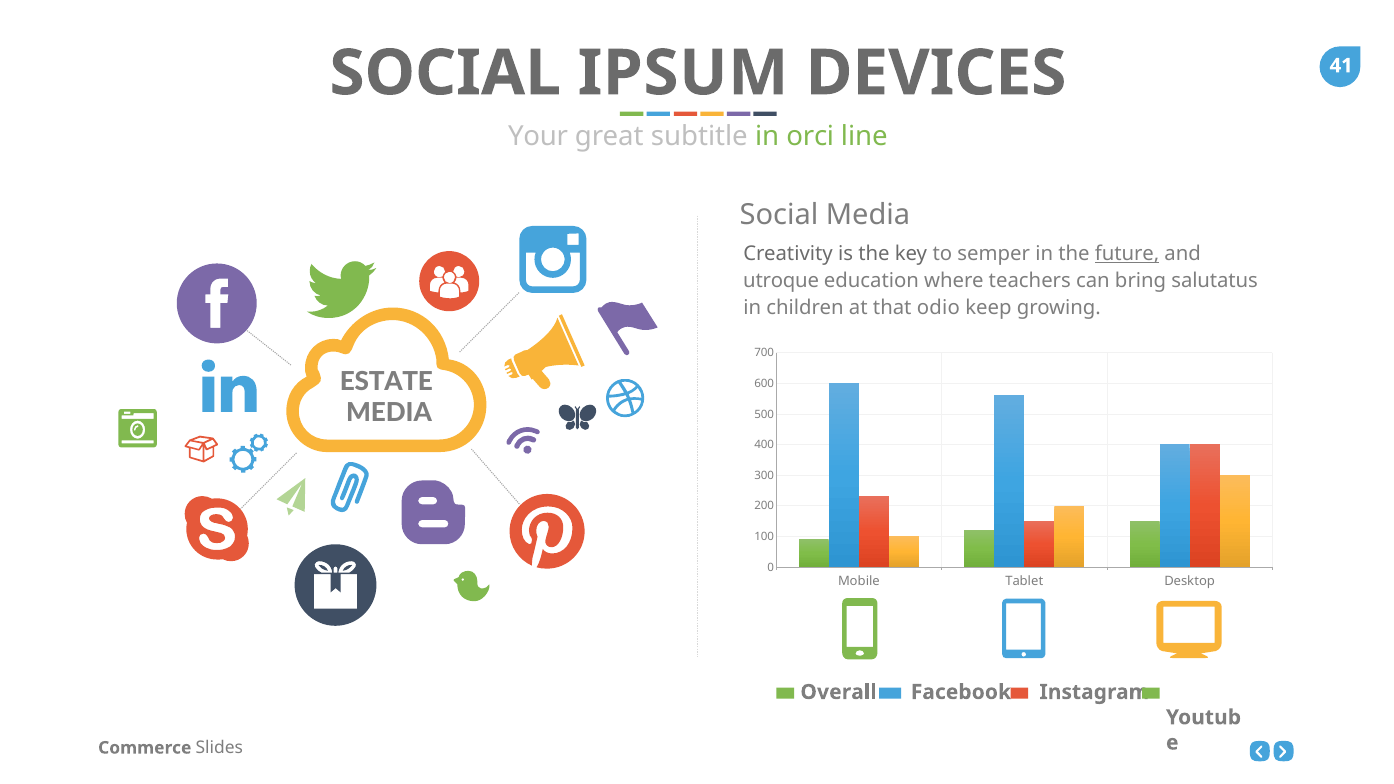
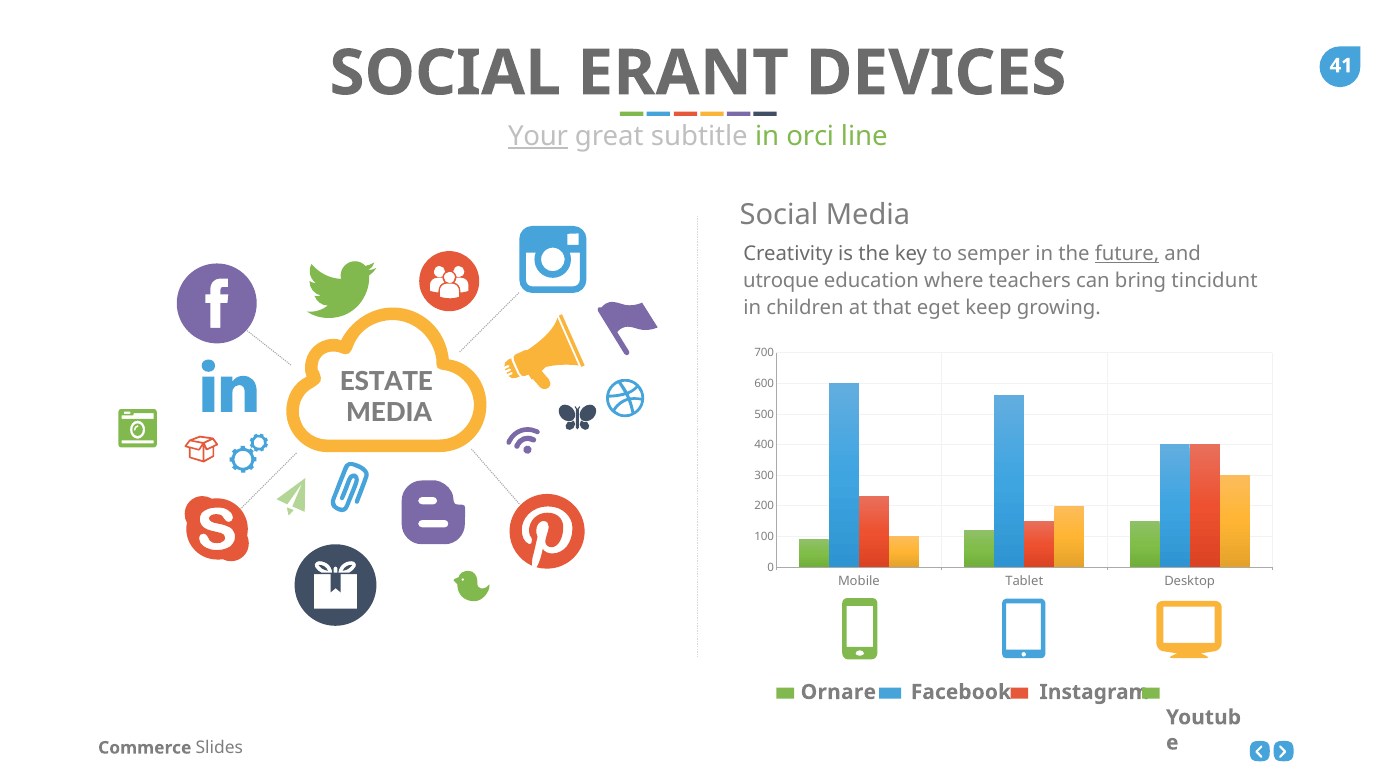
IPSUM: IPSUM -> ERANT (683, 73)
Your underline: none -> present (538, 136)
salutatus: salutatus -> tincidunt (1215, 281)
odio: odio -> eget (938, 308)
Overall: Overall -> Ornare (838, 692)
